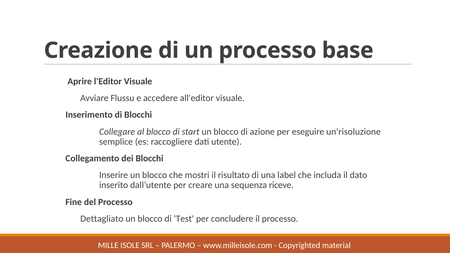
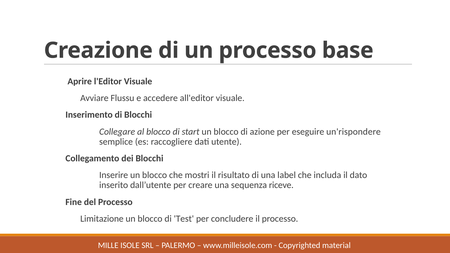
un'risoluzione: un'risoluzione -> un'rispondere (354, 132)
Dettagliato: Dettagliato -> Limitazione (102, 219)
